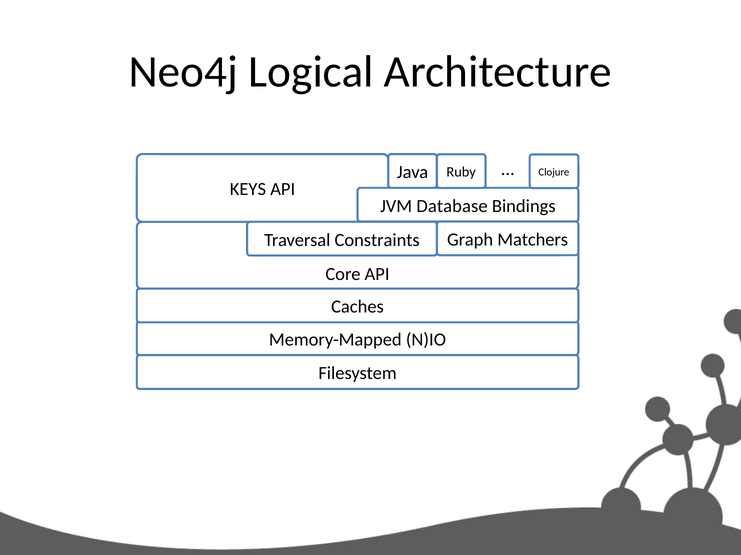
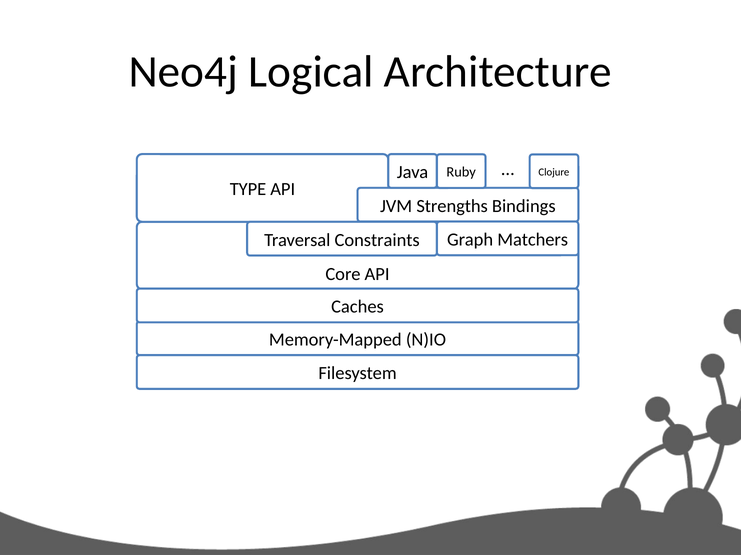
KEYS: KEYS -> TYPE (248, 189)
Database: Database -> Strengths (452, 206)
